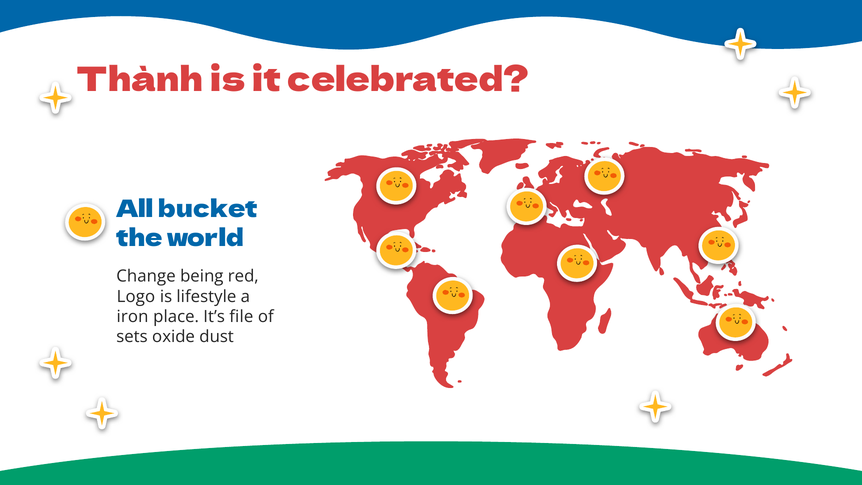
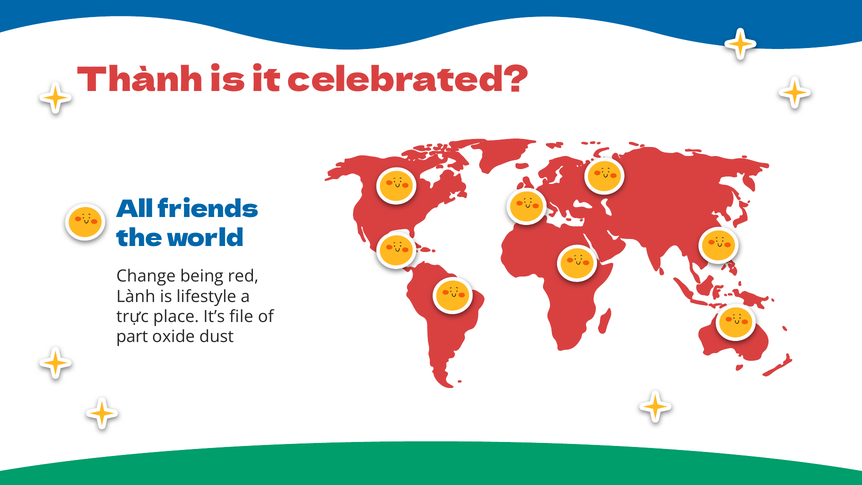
bucket: bucket -> friends (208, 209)
Logo: Logo -> Lành (136, 296)
iron: iron -> trực (133, 317)
sets: sets -> part (132, 337)
